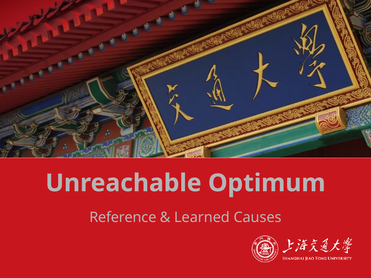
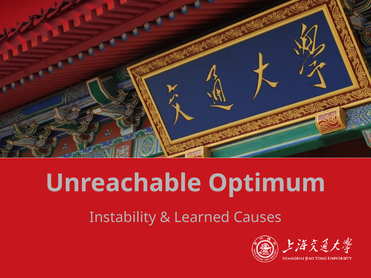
Reference: Reference -> Instability (123, 218)
